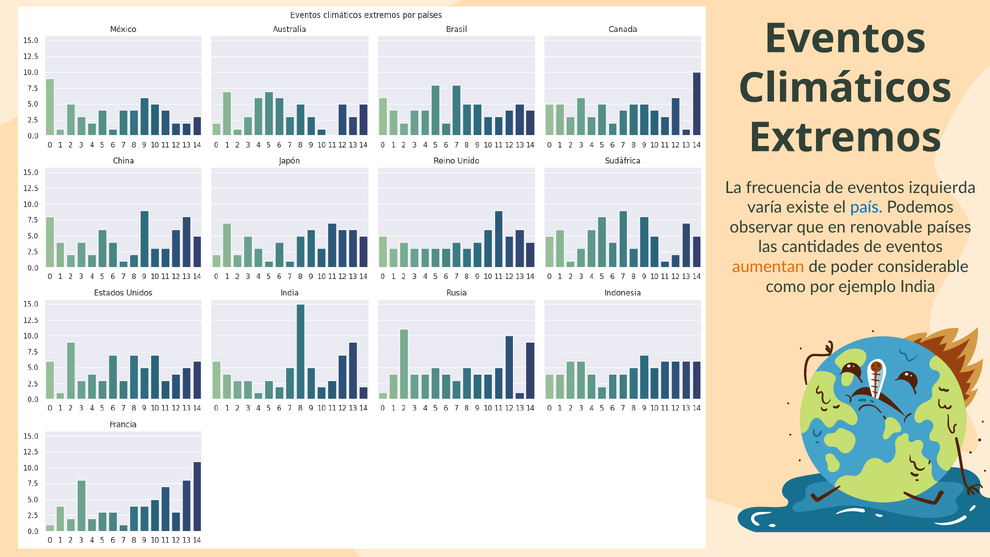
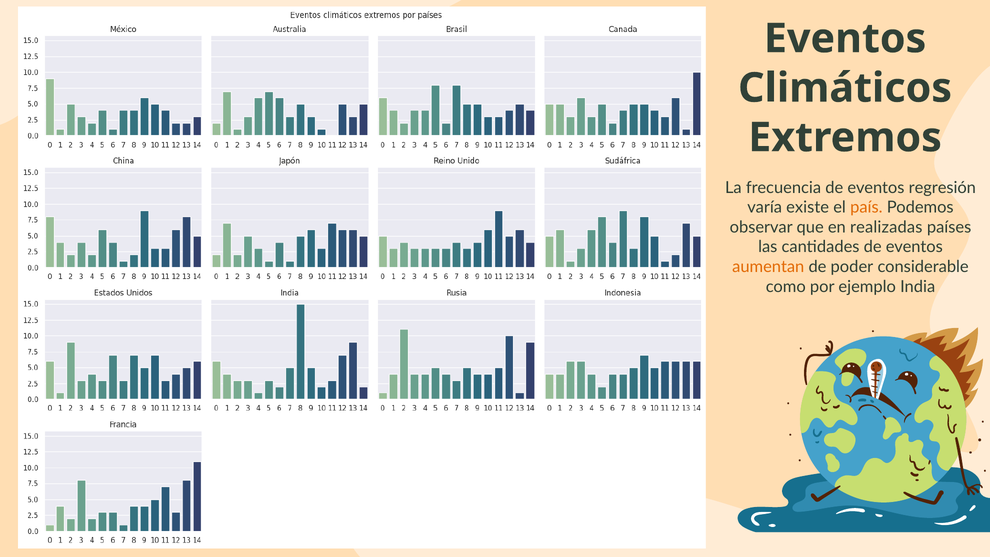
izquierda: izquierda -> regresión (942, 188)
país colour: blue -> orange (866, 207)
renovable: renovable -> realizadas (886, 227)
